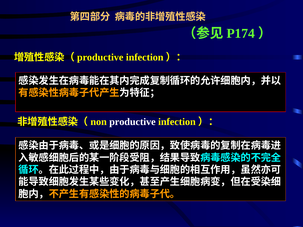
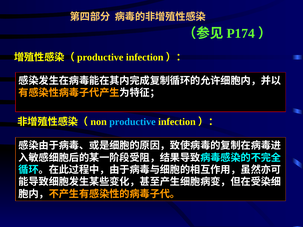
productive colour: white -> light blue (132, 122)
